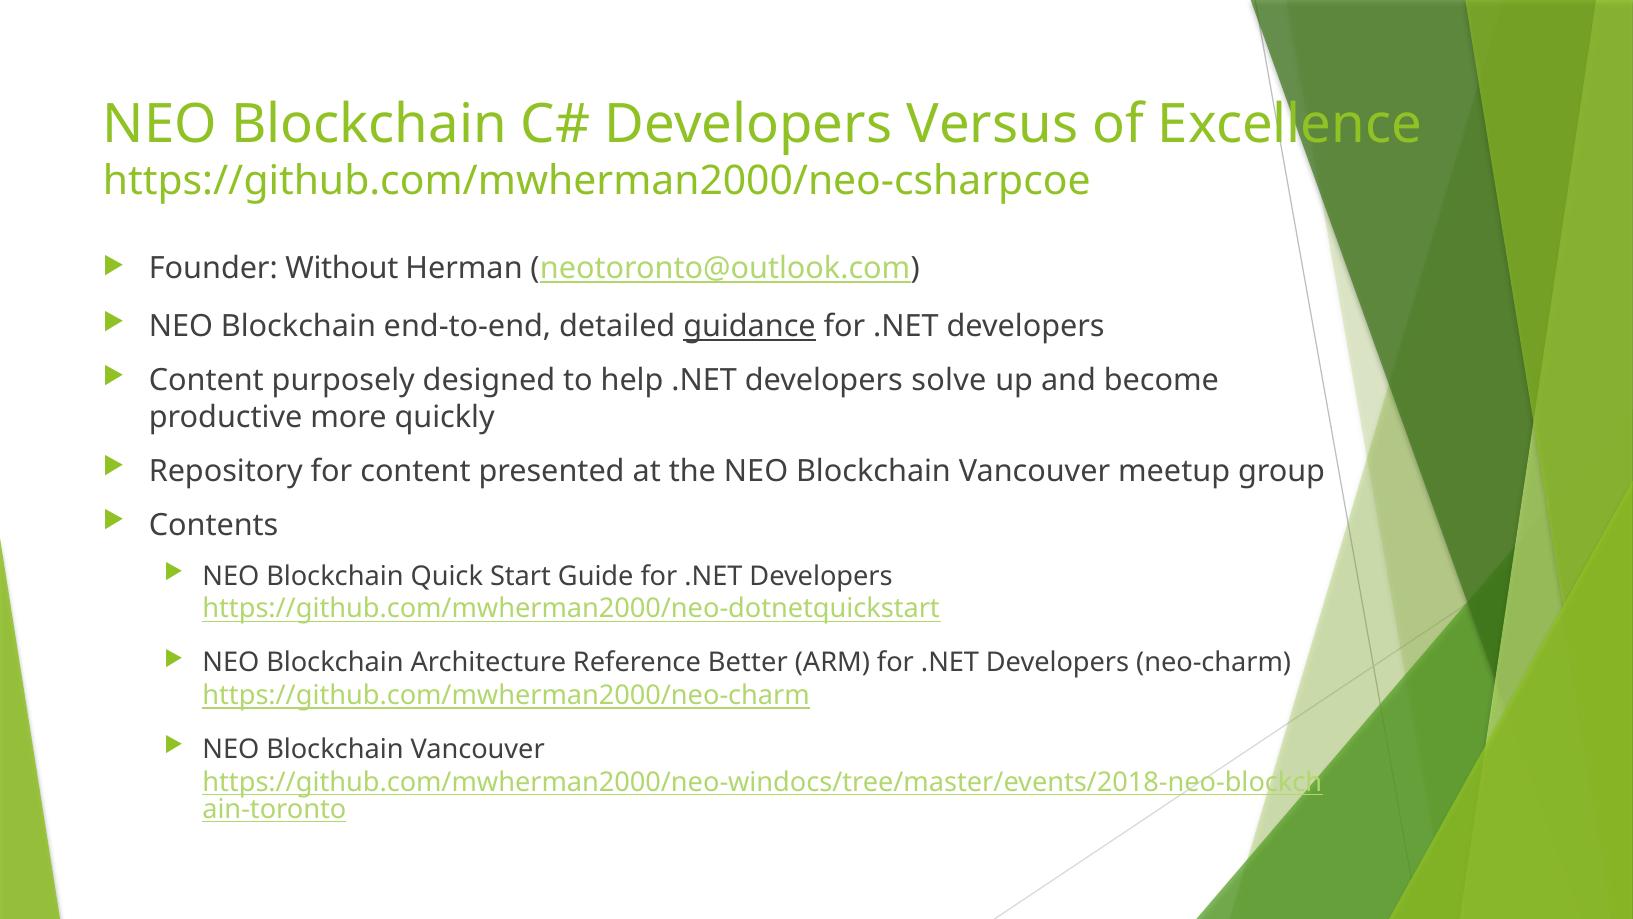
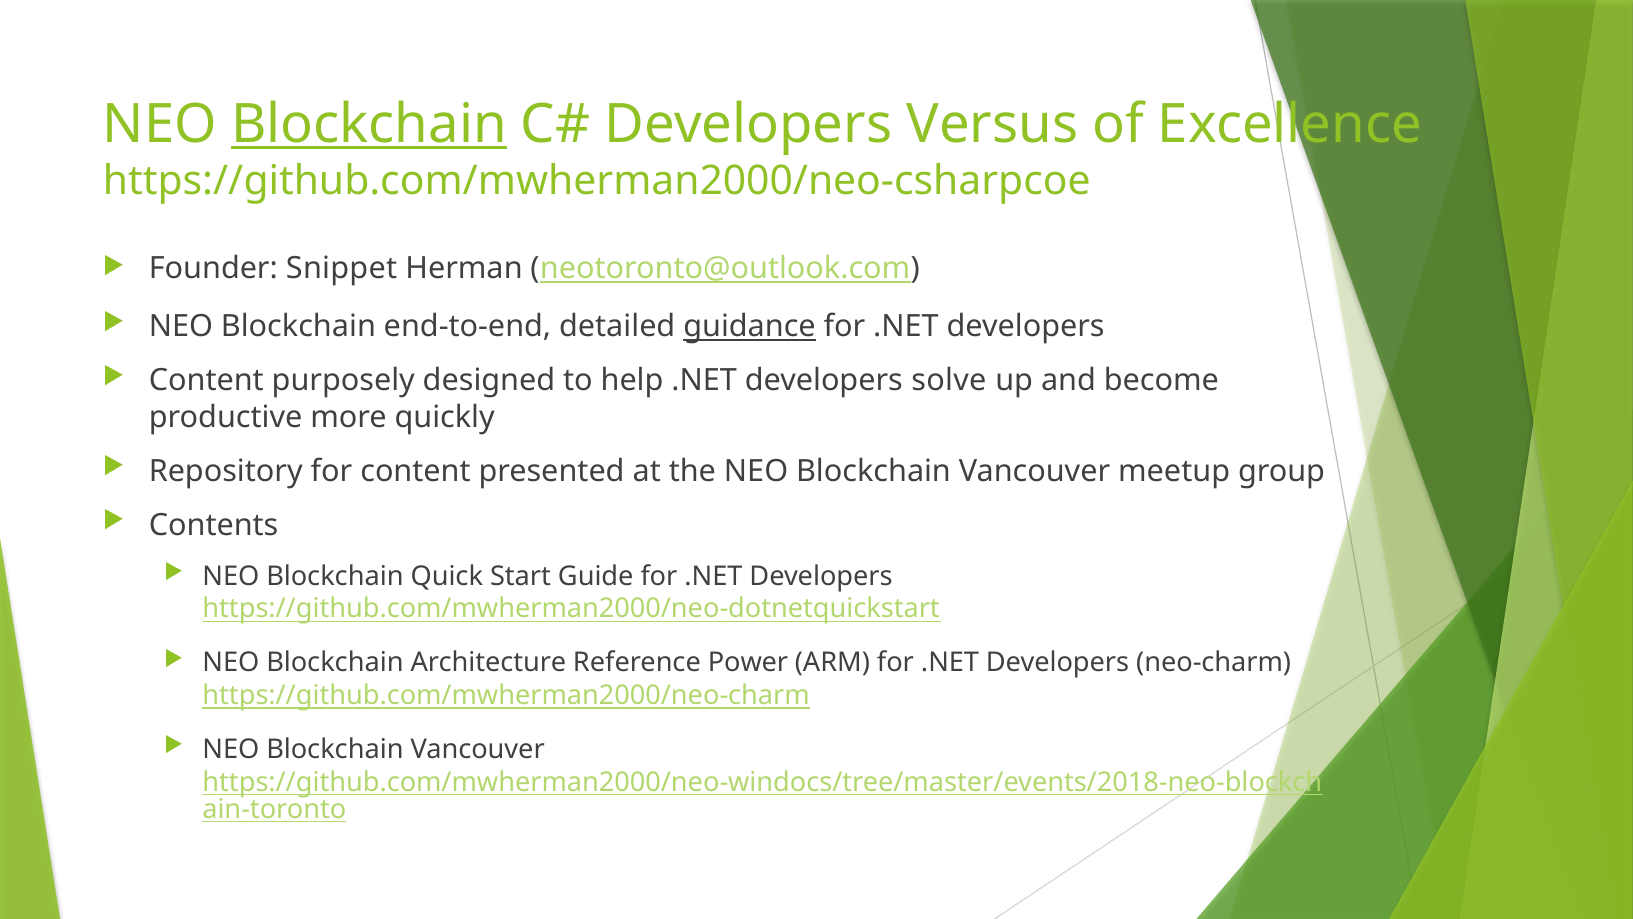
Blockchain underline: none -> present (369, 124)
Without: Without -> Snippet (342, 268)
Better: Better -> Power (748, 663)
